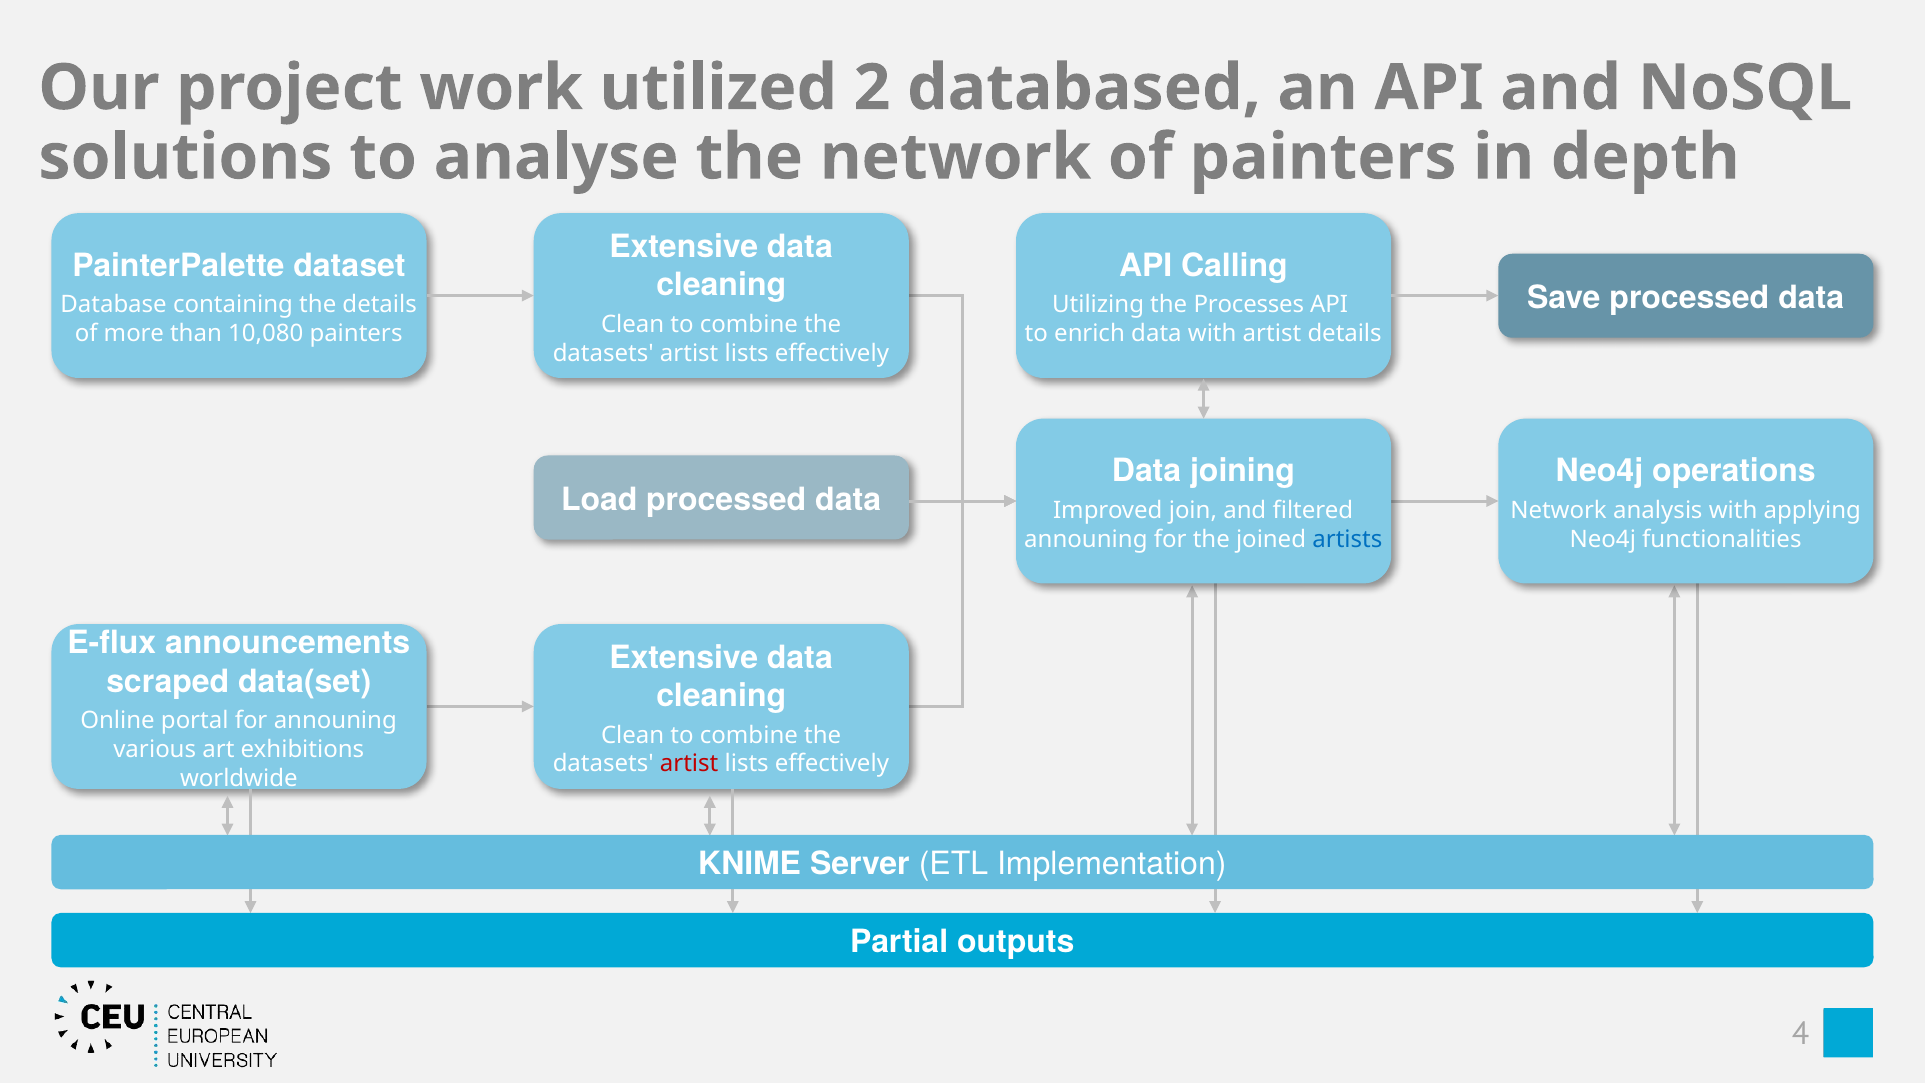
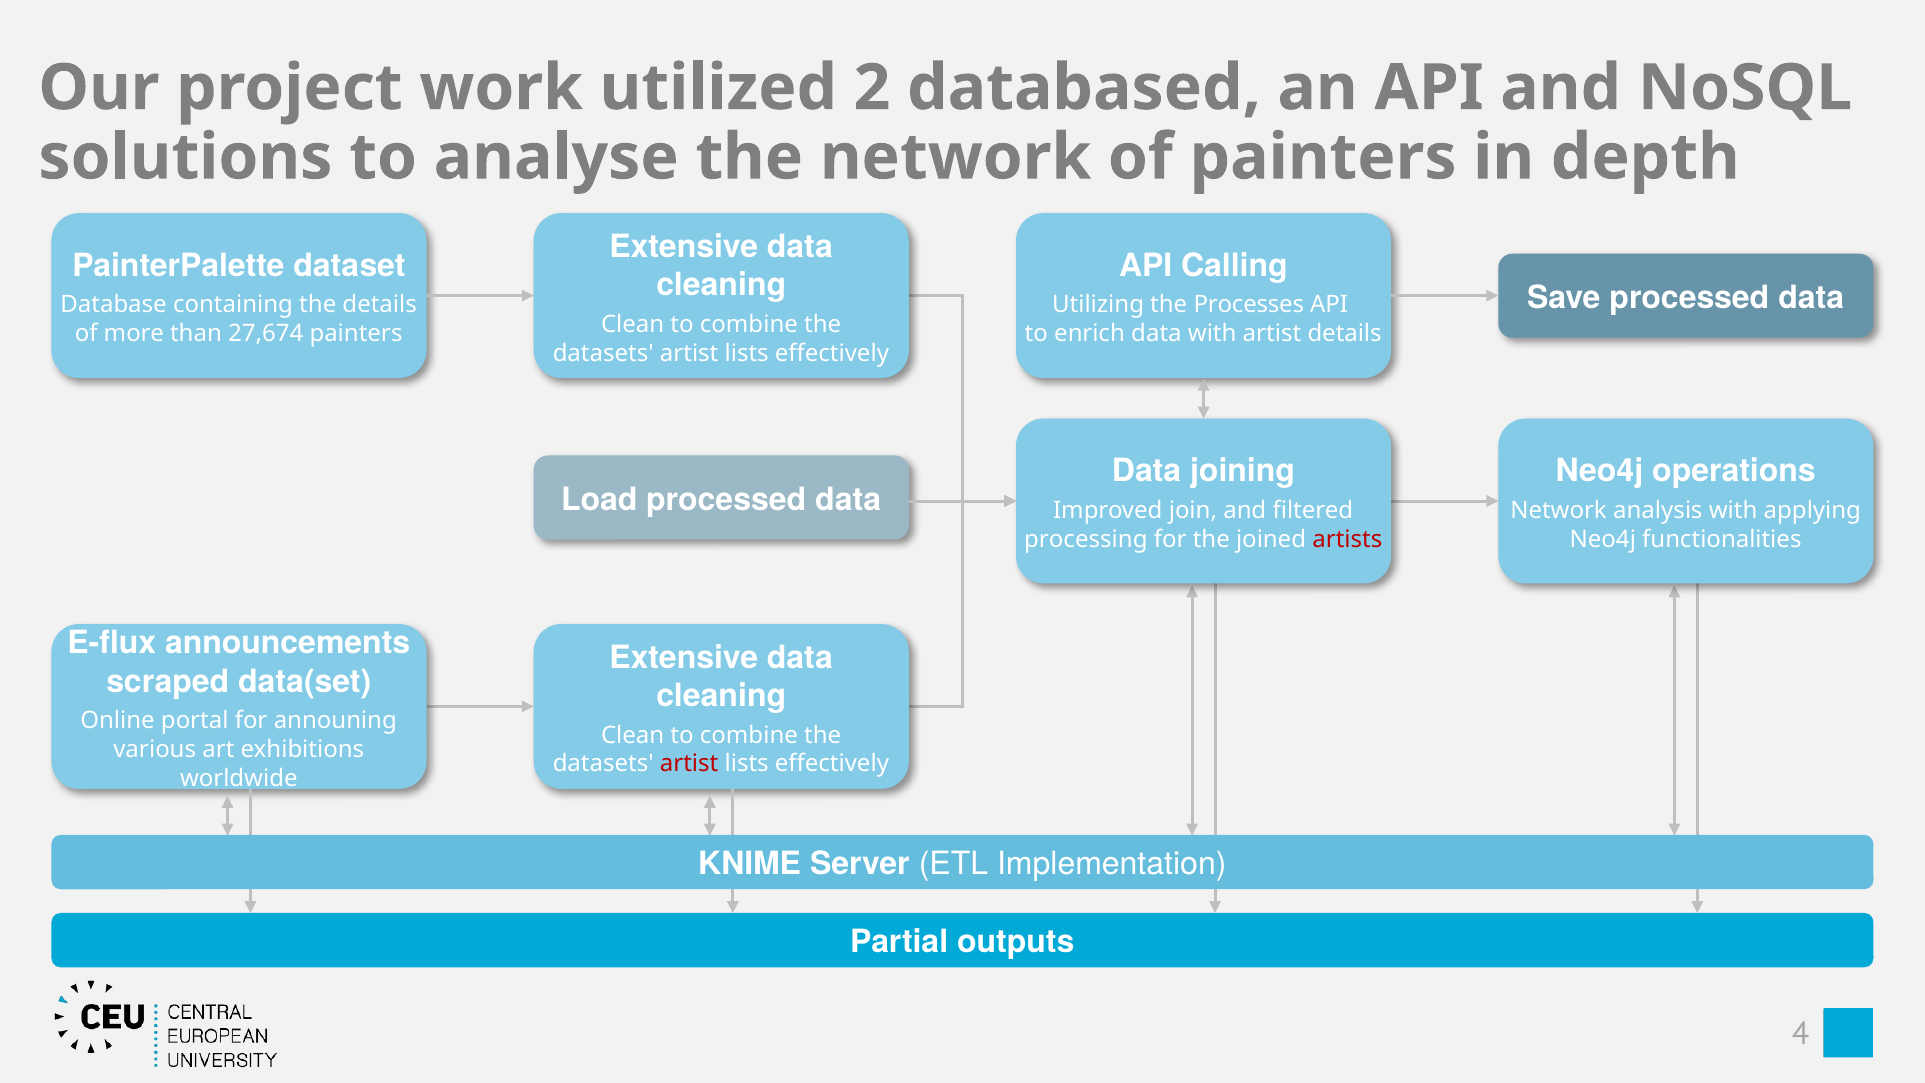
10,080: 10,080 -> 27,674 (266, 334)
announing: announing -> processing (1086, 539)
artists colour: blue -> red (1347, 539)
